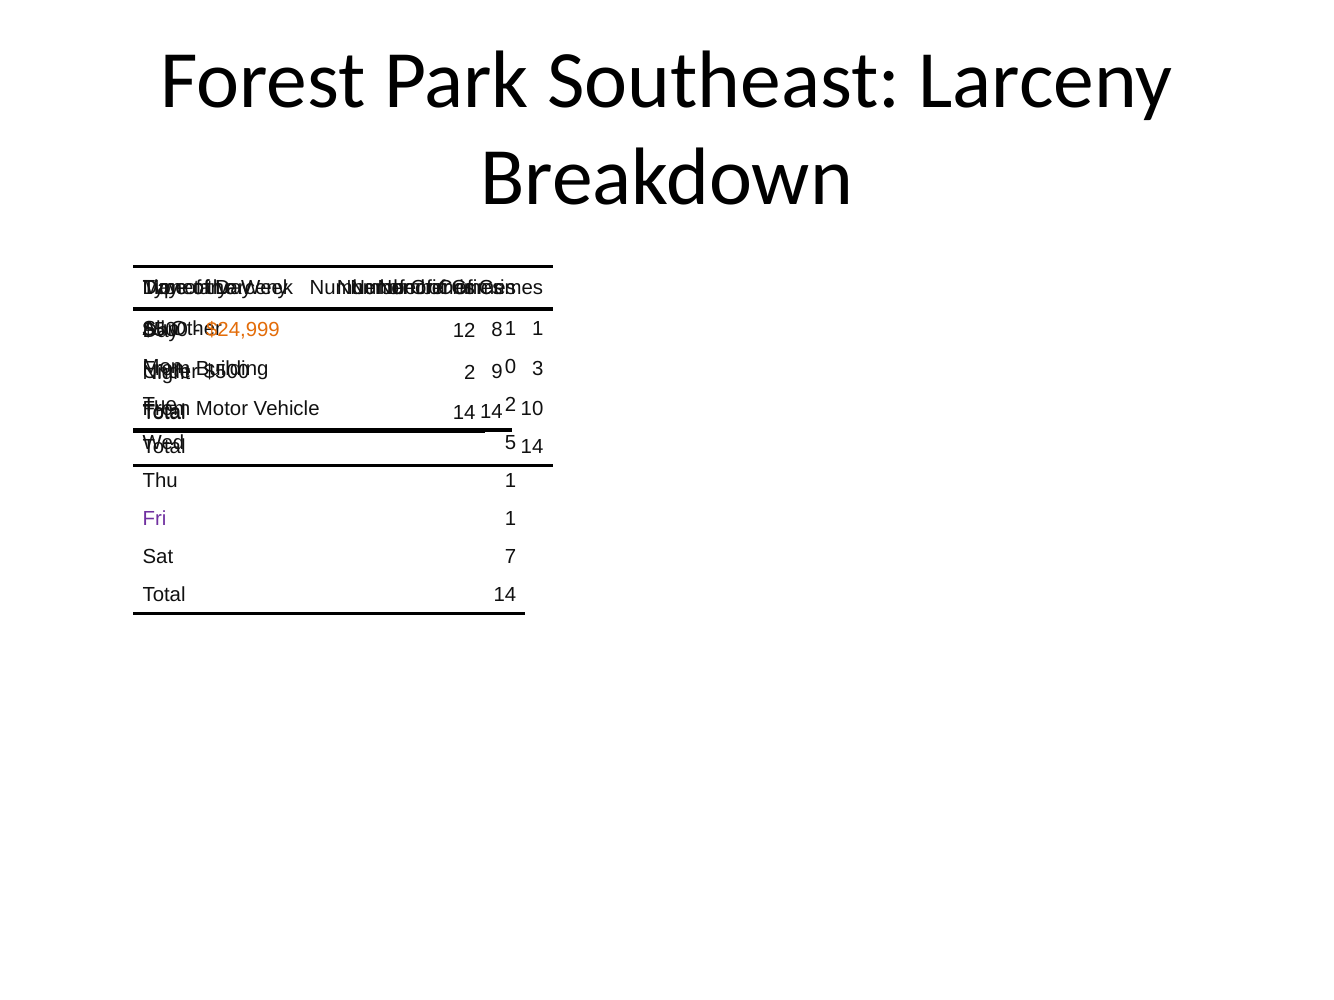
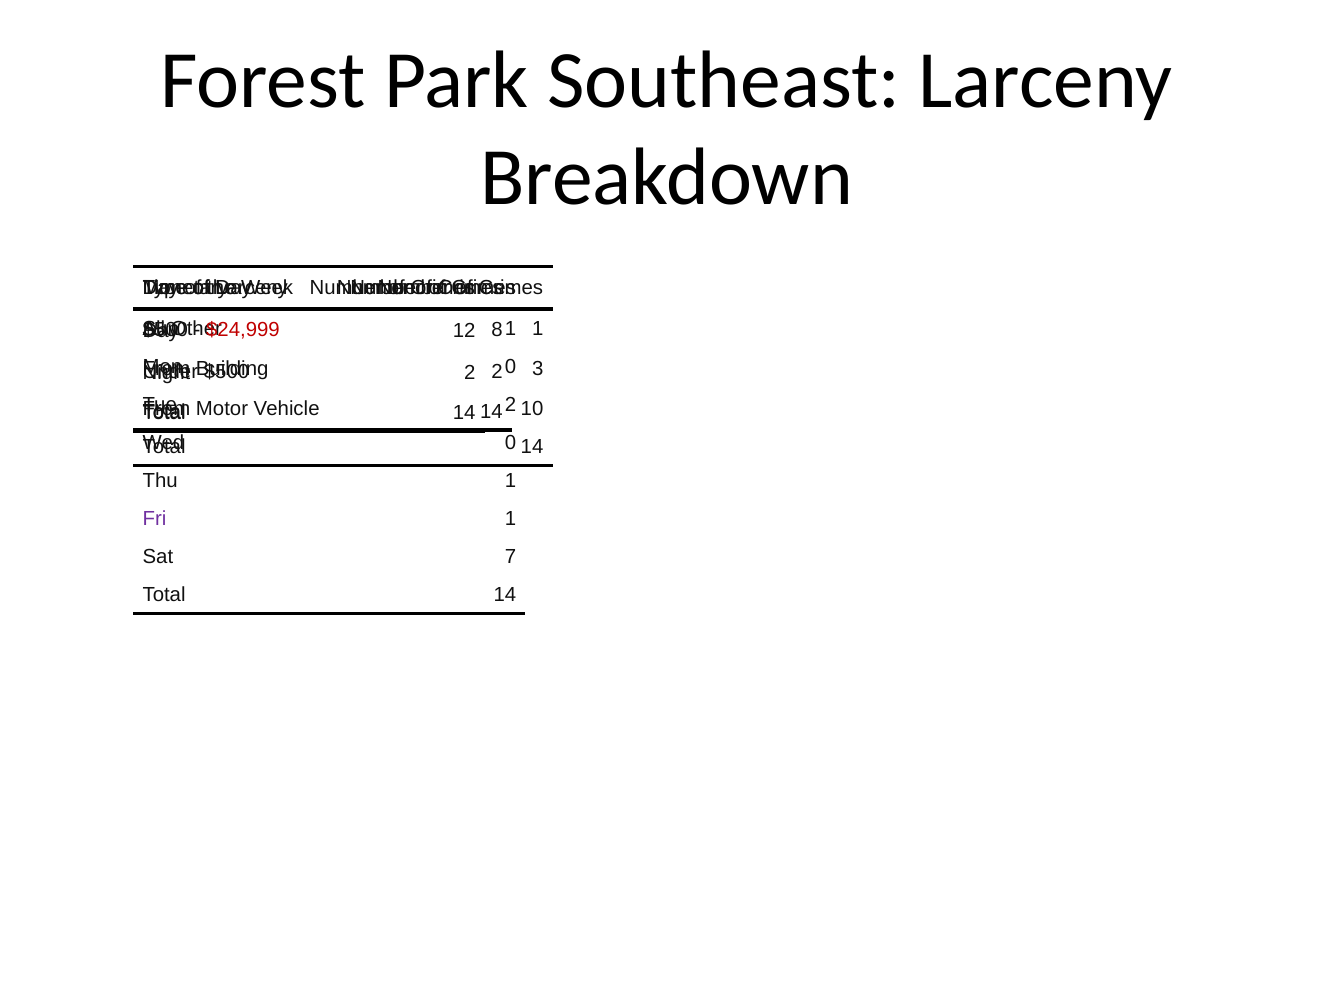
$24,999 colour: orange -> red (243, 330)
9: 9 -> 2 (497, 372)
5: 5 -> 0 (511, 443)
